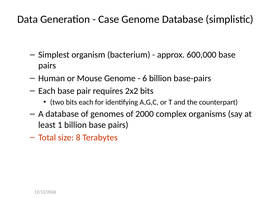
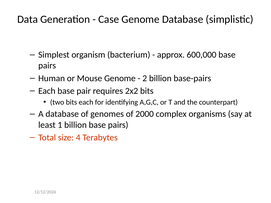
6: 6 -> 2 (145, 78)
8: 8 -> 4 (78, 138)
